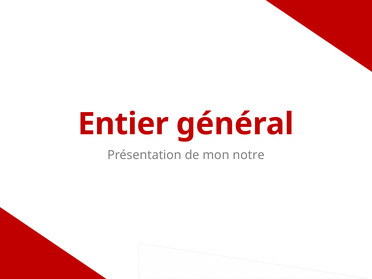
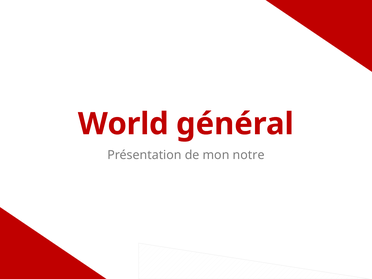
Entier: Entier -> World (123, 124)
